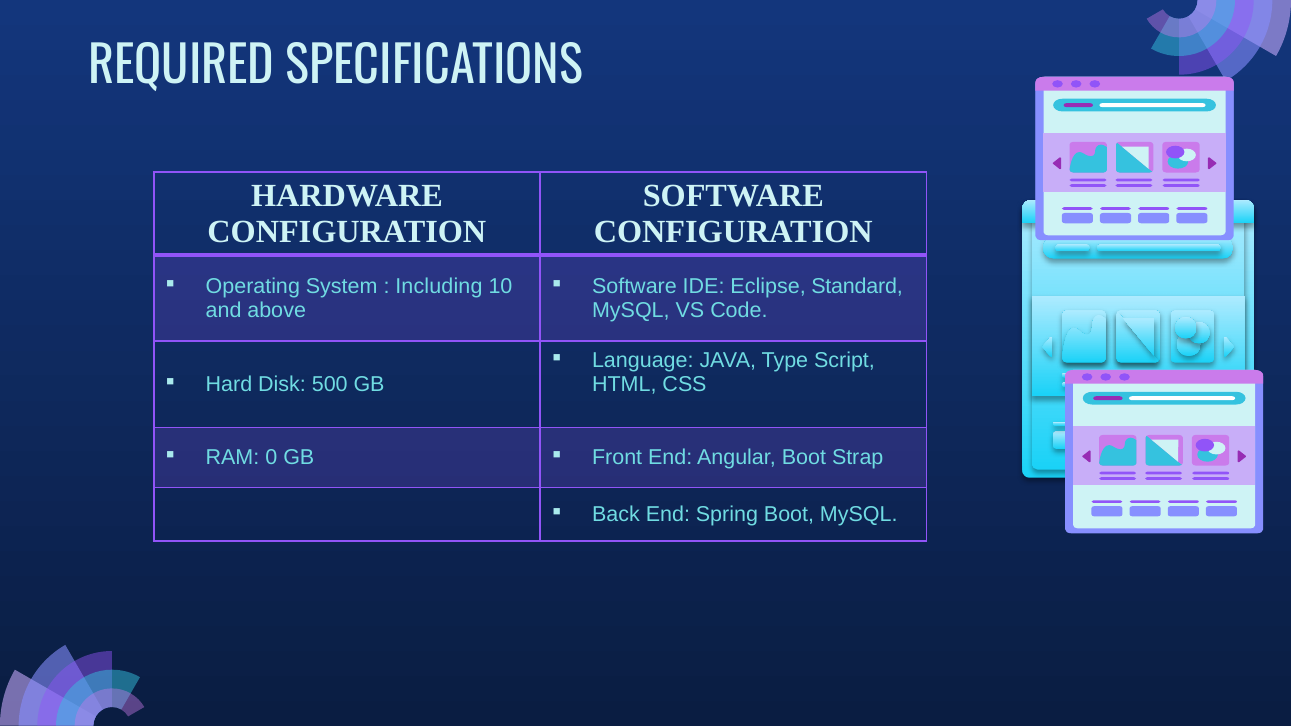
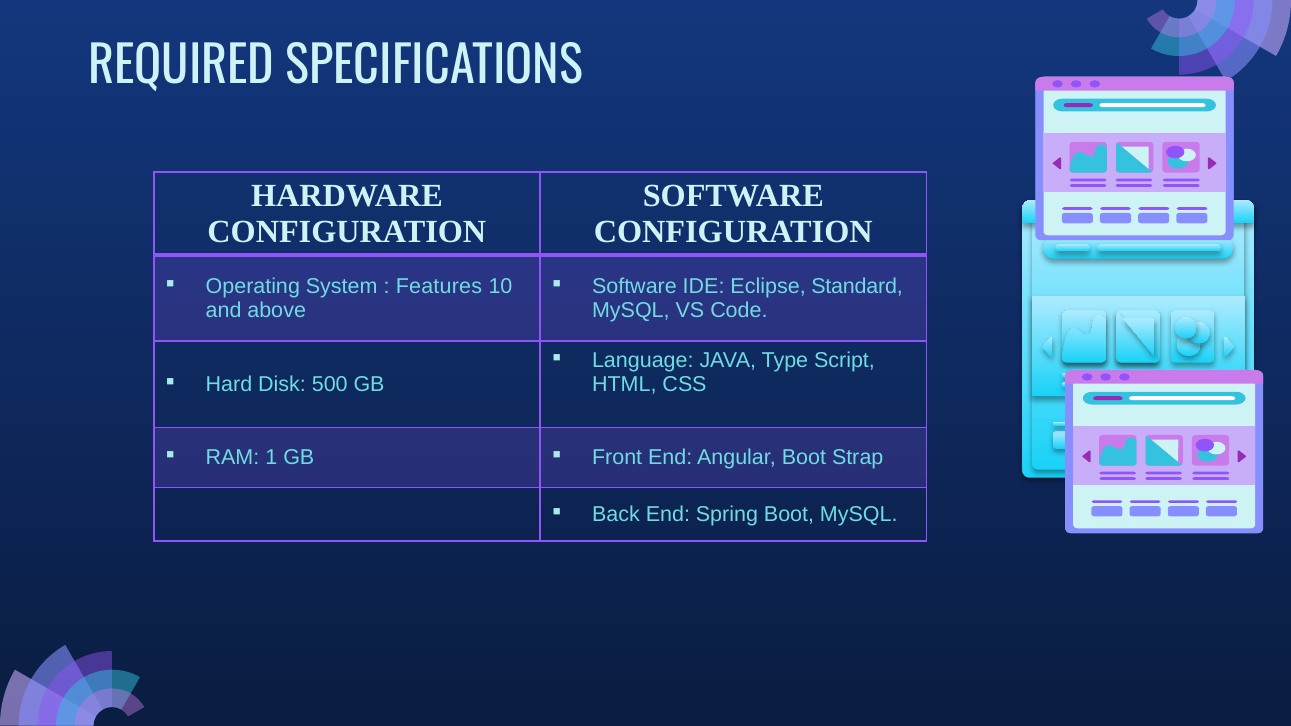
Including: Including -> Features (439, 287)
0: 0 -> 1 (271, 458)
